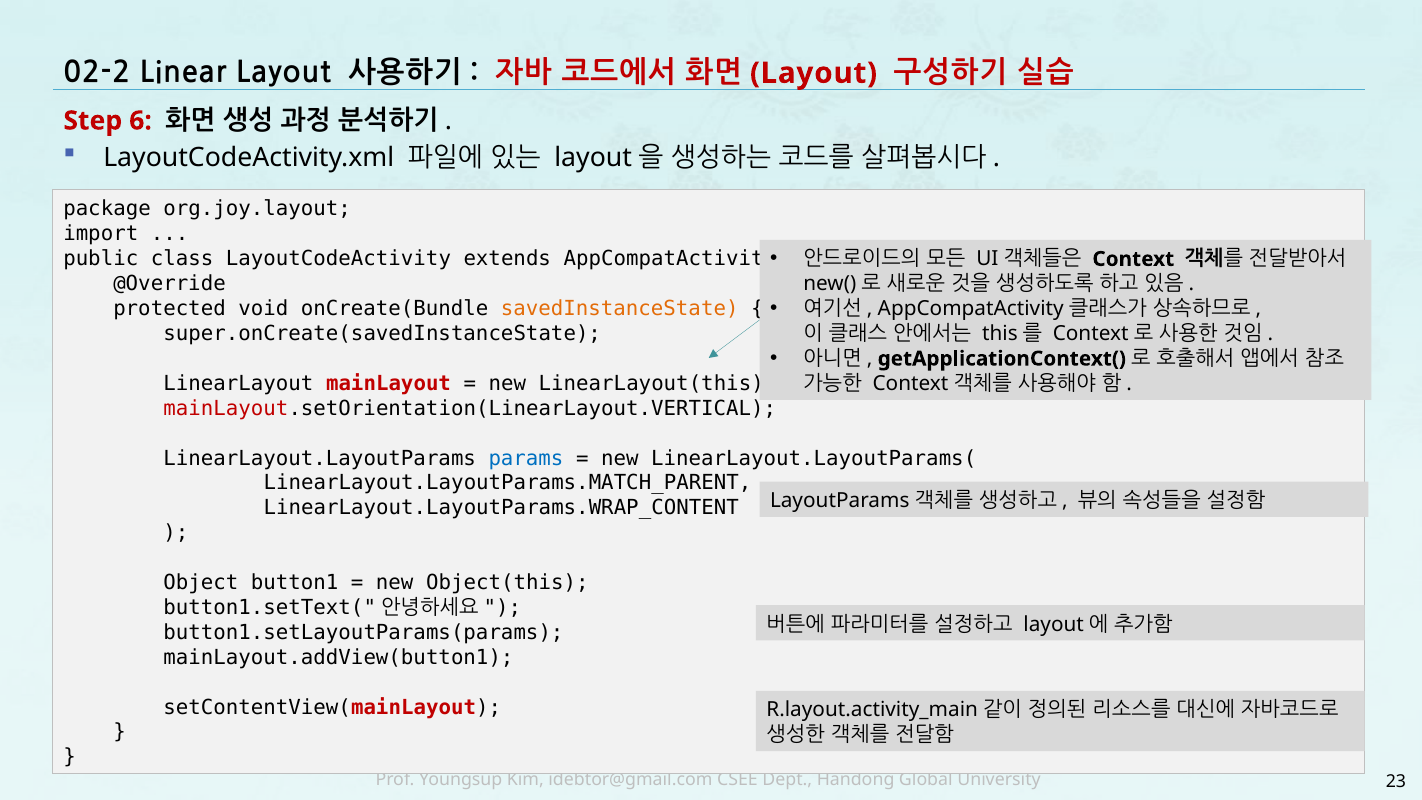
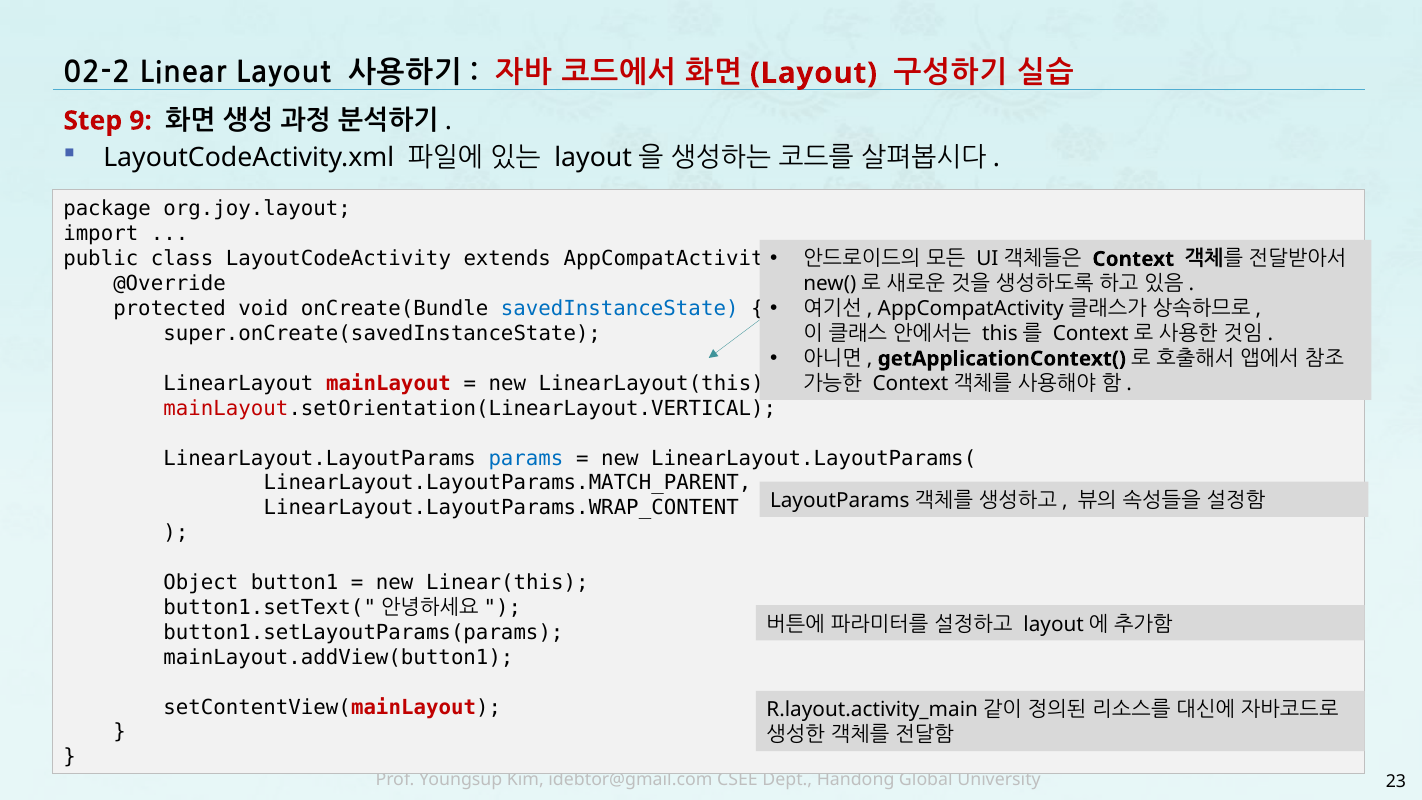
6: 6 -> 9 (141, 121)
savedInstanceState colour: orange -> blue (620, 309)
Object(this: Object(this -> Linear(this (507, 583)
